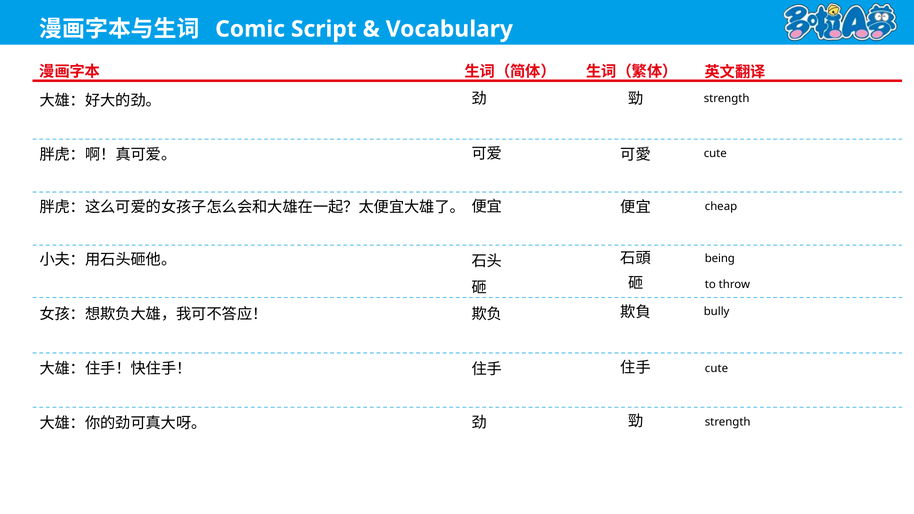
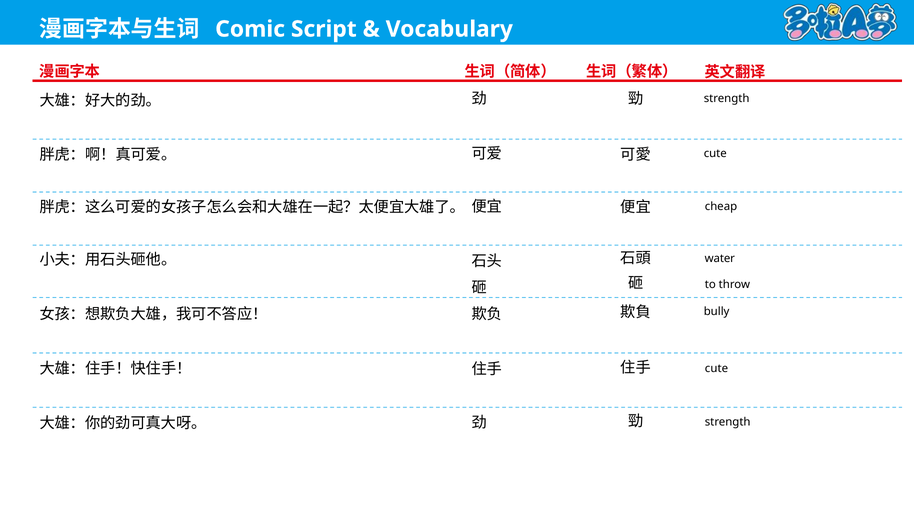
being: being -> water (720, 259)
